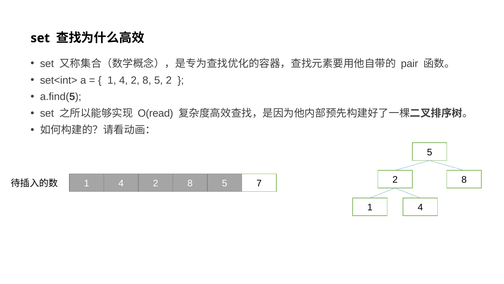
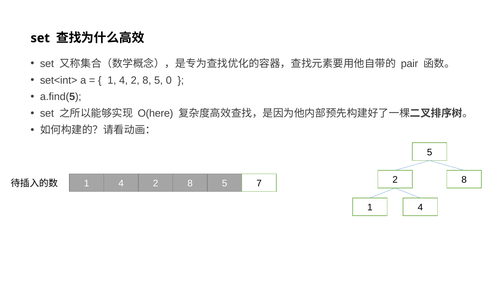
5 2: 2 -> 0 (169, 80)
O(read: O(read -> O(here (155, 113)
